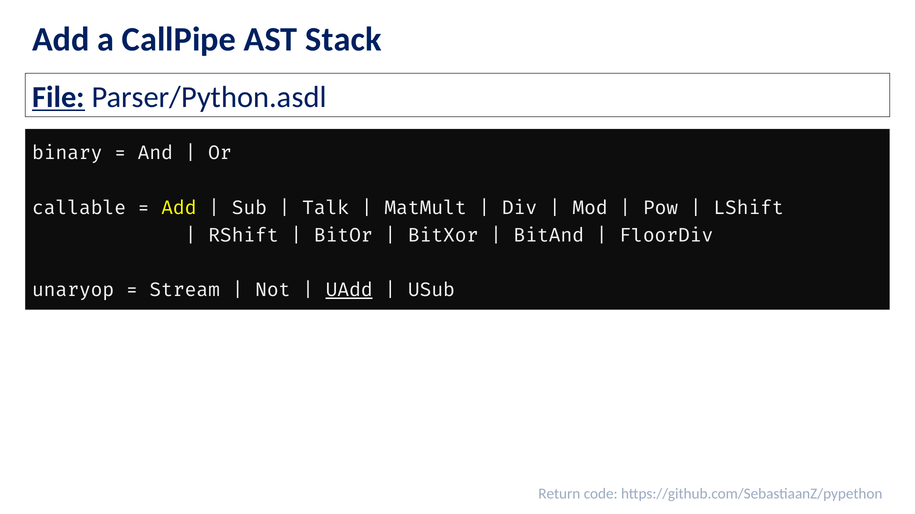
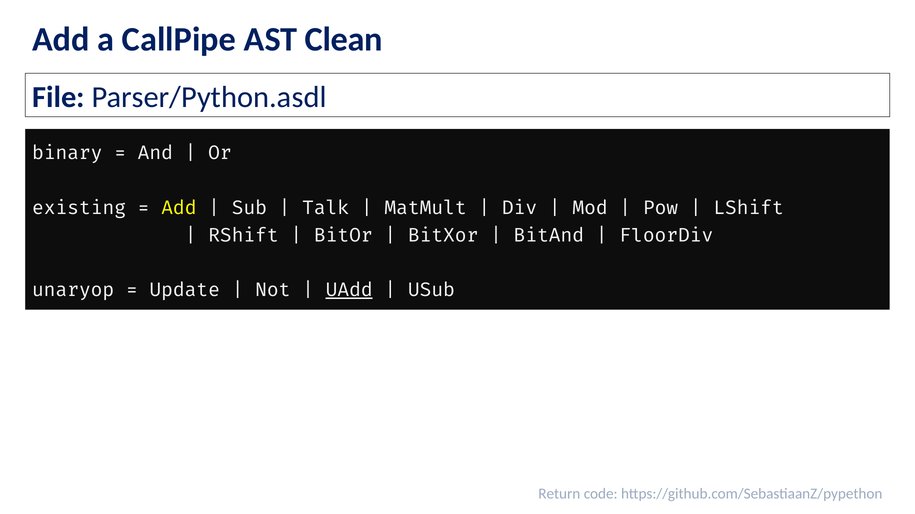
Stack: Stack -> Clean (344, 40)
File underline: present -> none (58, 97)
callable: callable -> existing (79, 208)
Stream: Stream -> Update (185, 290)
